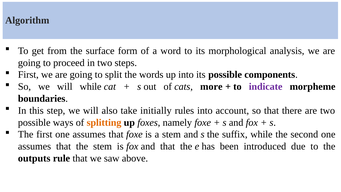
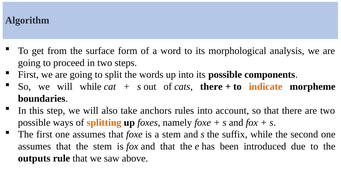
cats more: more -> there (211, 87)
indicate colour: purple -> orange (266, 87)
initially: initially -> anchors (156, 110)
